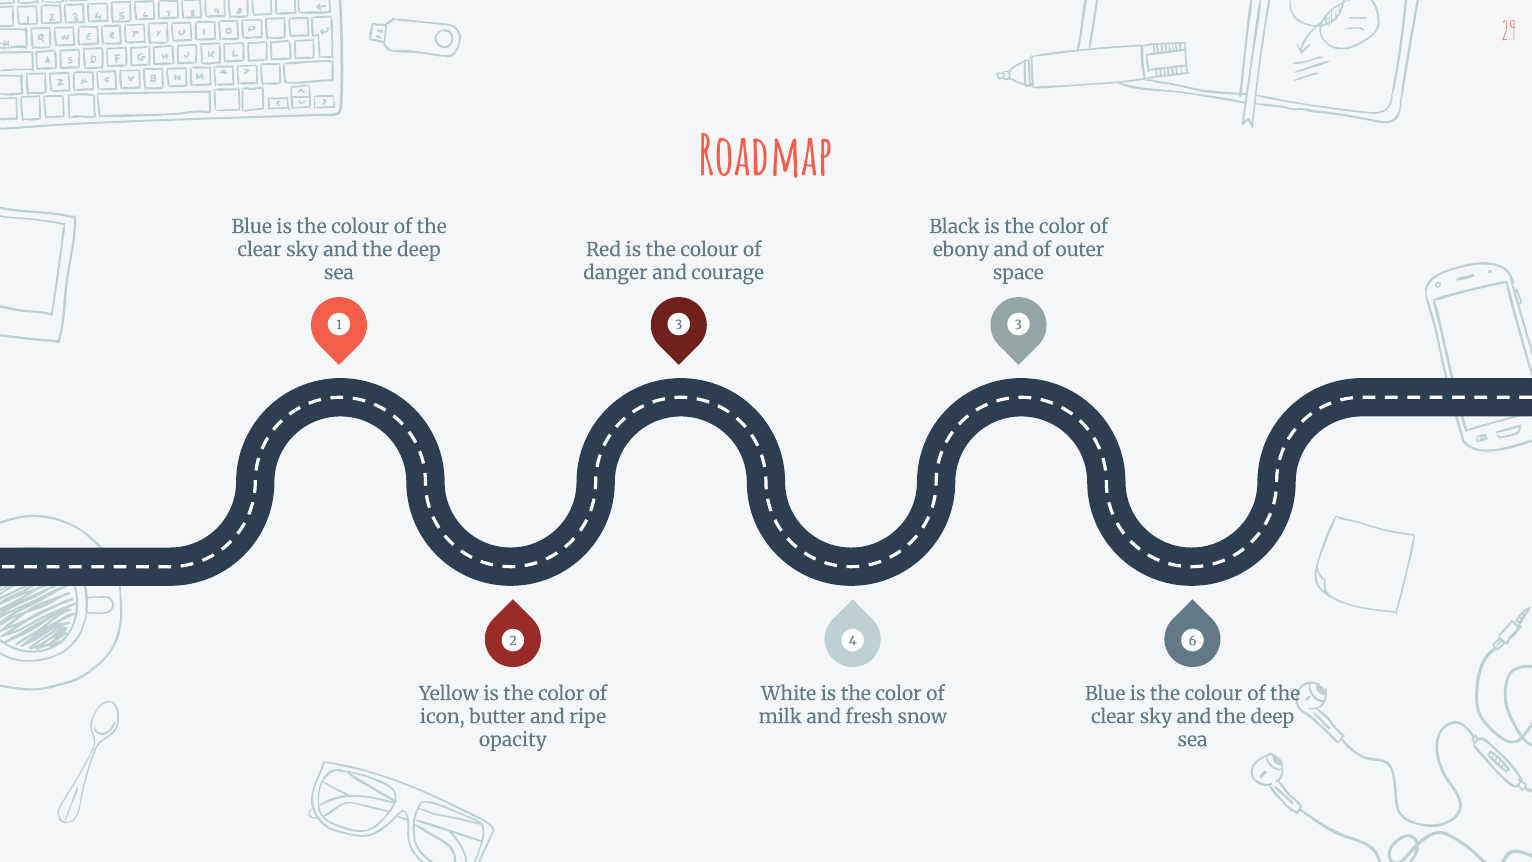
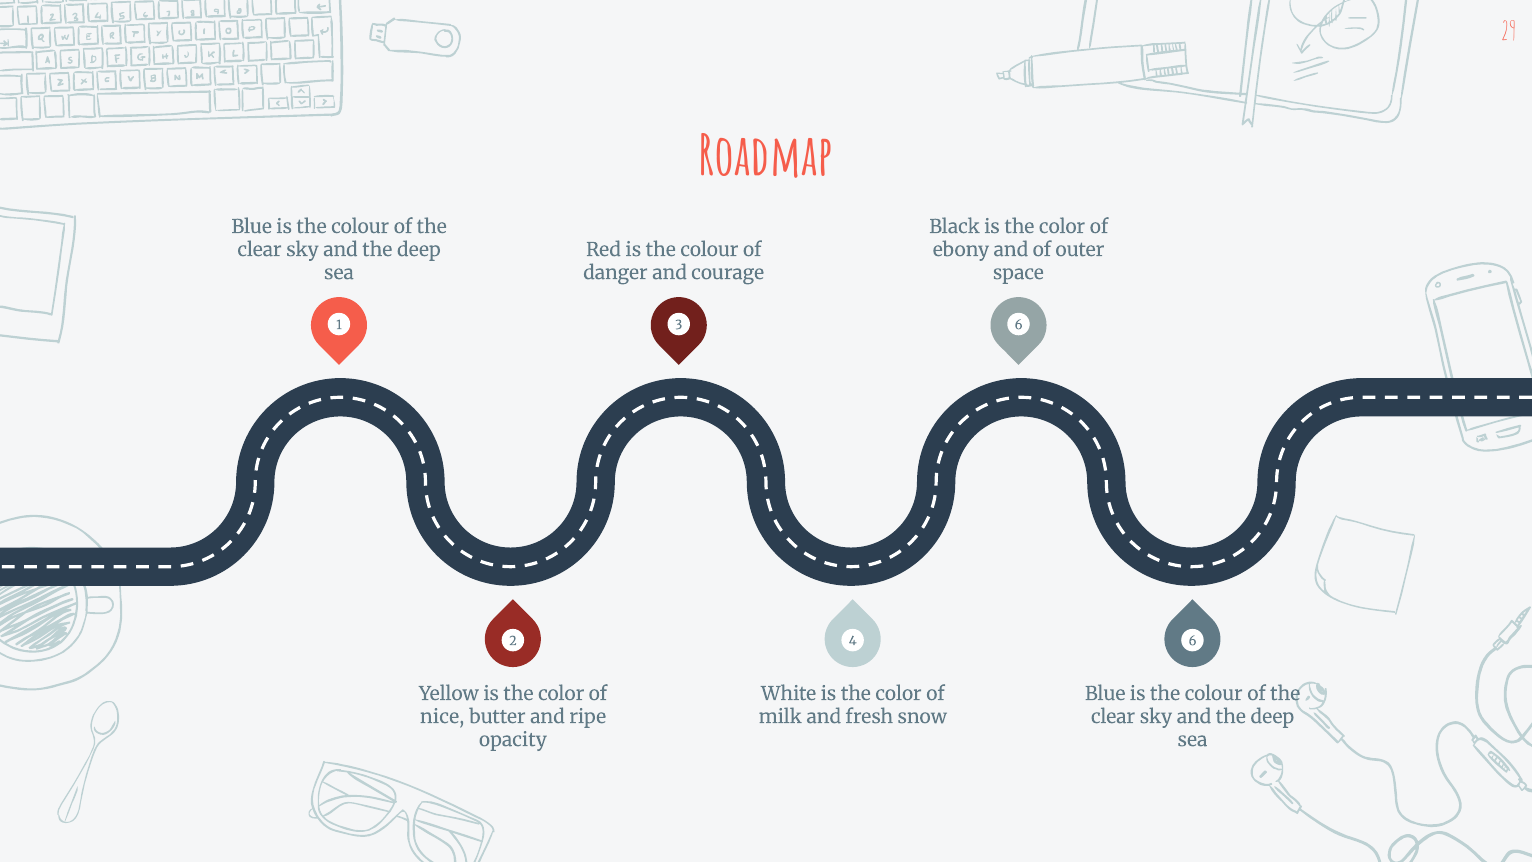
3 3: 3 -> 6 (1019, 325)
icon: icon -> nice (442, 717)
